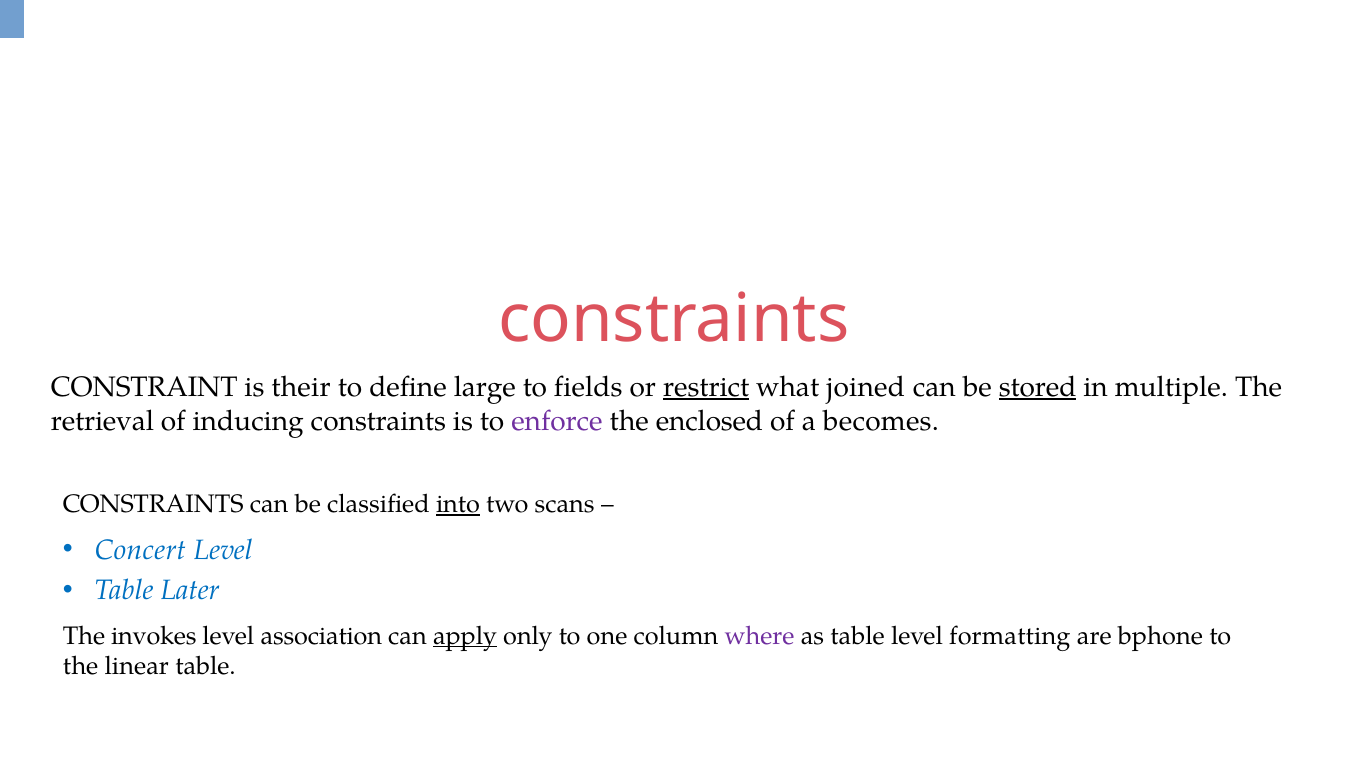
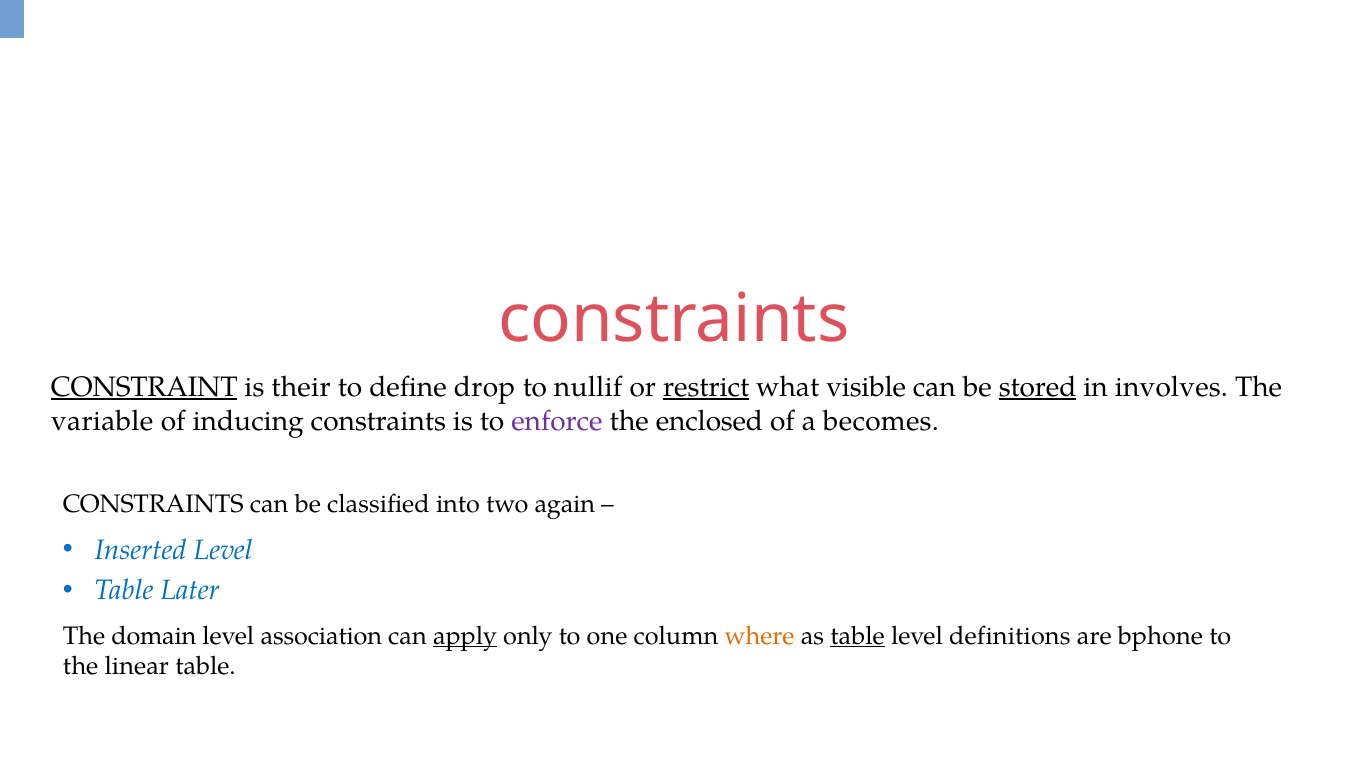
CONSTRAINT underline: none -> present (144, 387)
large: large -> drop (485, 387)
fields: fields -> nullif (588, 387)
joined: joined -> visible (866, 387)
multiple: multiple -> involves (1171, 387)
retrieval: retrieval -> variable (102, 421)
into underline: present -> none (458, 505)
scans: scans -> again (565, 505)
Concert: Concert -> Inserted (141, 550)
invokes: invokes -> domain (154, 636)
where colour: purple -> orange (760, 636)
table underline: none -> present (858, 636)
formatting: formatting -> definitions (1010, 636)
